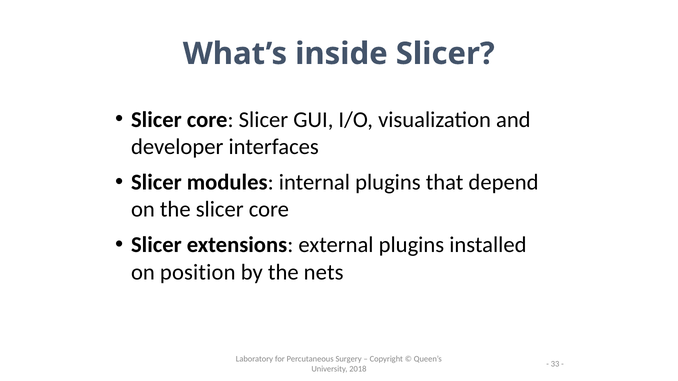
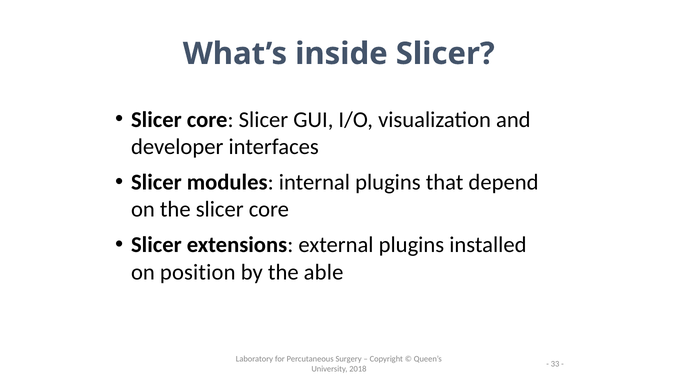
nets: nets -> able (324, 272)
